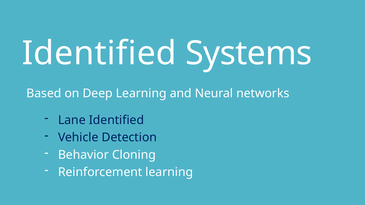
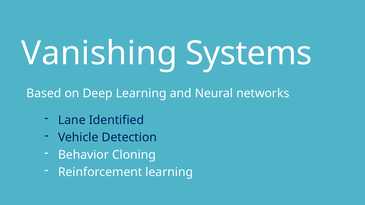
Identified: Identified -> Vanishing (99, 53)
